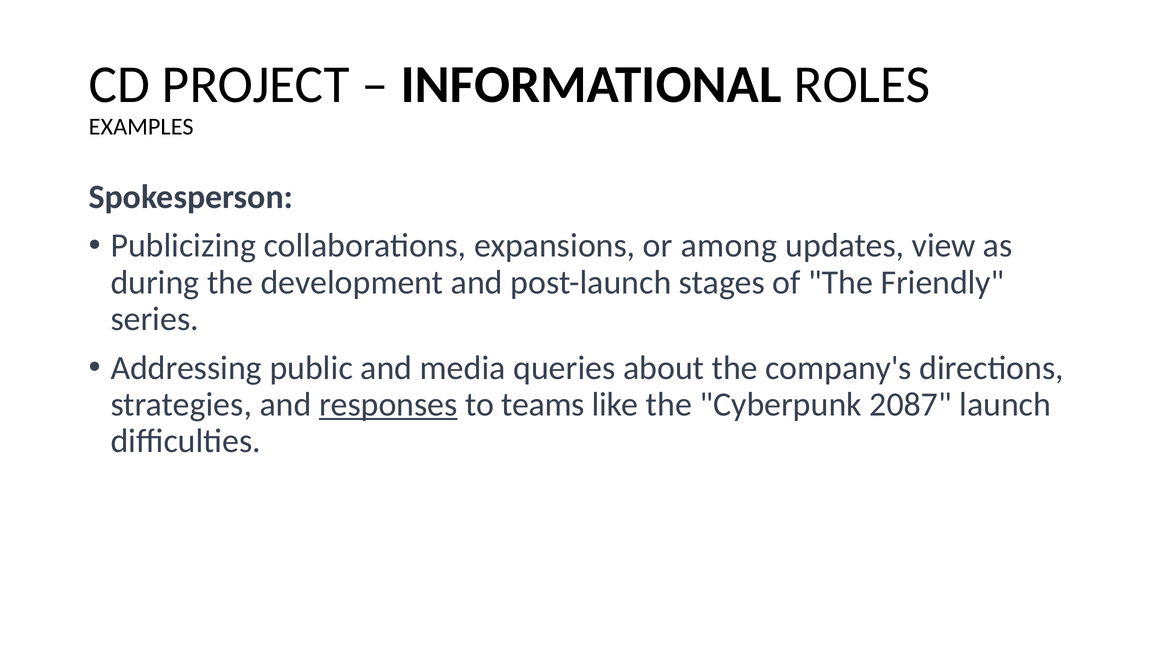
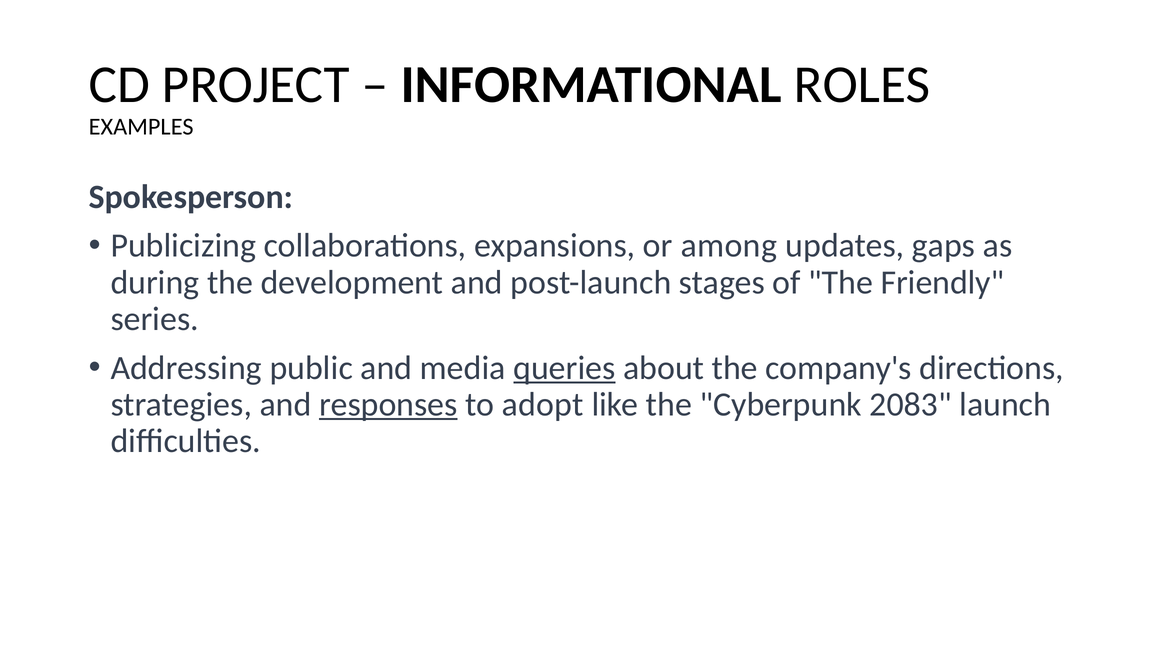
view: view -> gaps (944, 246)
queries underline: none -> present (564, 368)
teams: teams -> adopt (543, 404)
2087: 2087 -> 2083 (910, 404)
